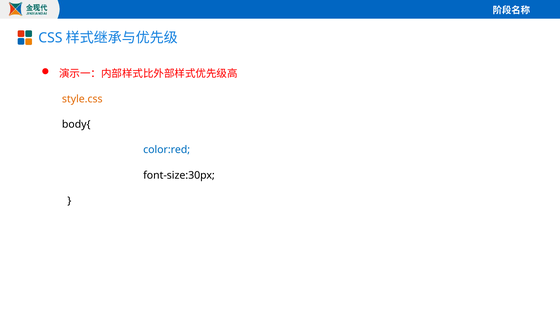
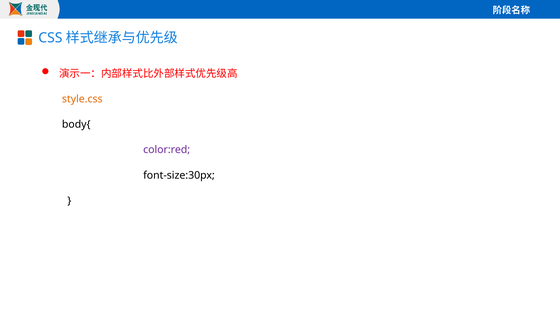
color:red colour: blue -> purple (167, 150)
